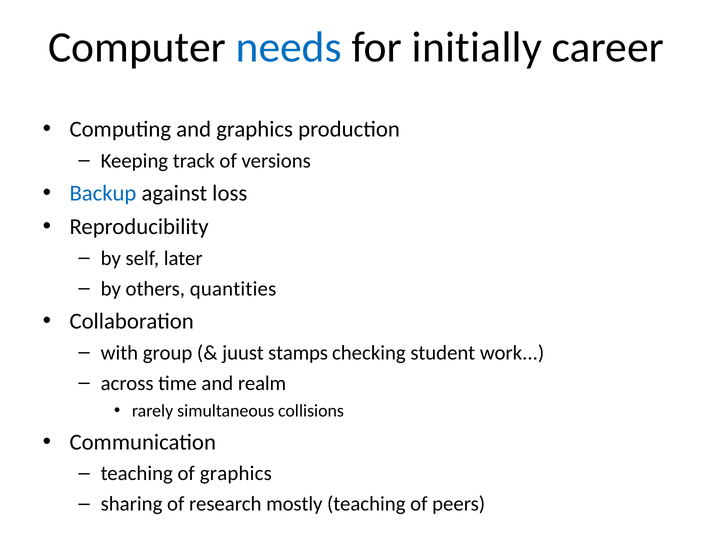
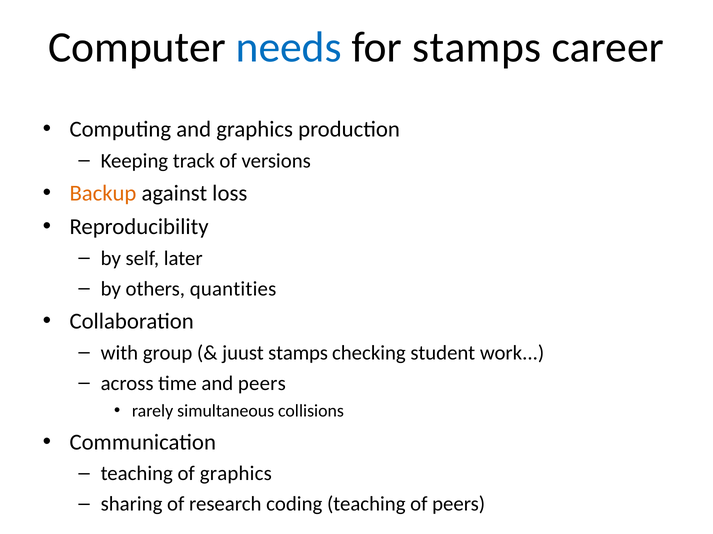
for initially: initially -> stamps (477, 48)
Backup colour: blue -> orange (103, 194)
and realm: realm -> peers (262, 384)
mostly: mostly -> coding (294, 505)
